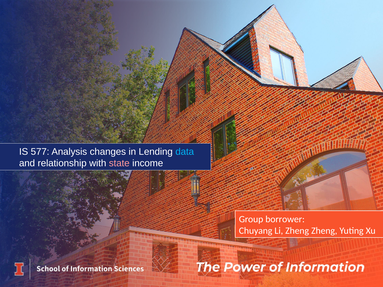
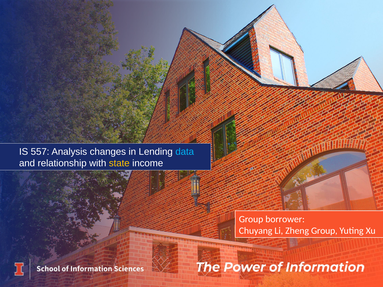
577: 577 -> 557 (40, 152)
state colour: pink -> yellow (119, 163)
Zheng Zheng: Zheng -> Group (324, 231)
